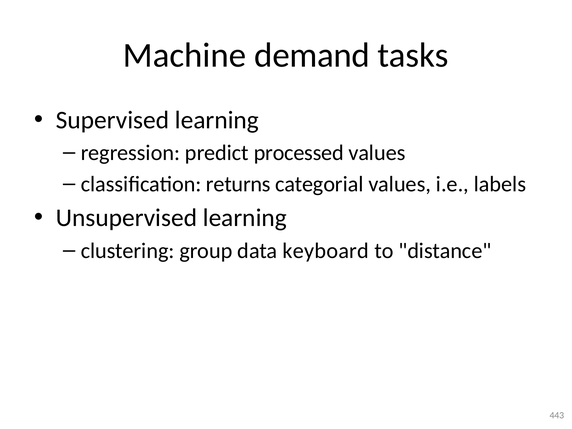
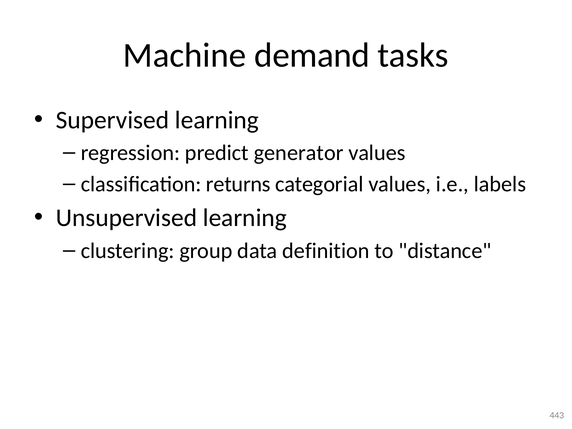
processed: processed -> generator (299, 153)
keyboard: keyboard -> definition (326, 251)
